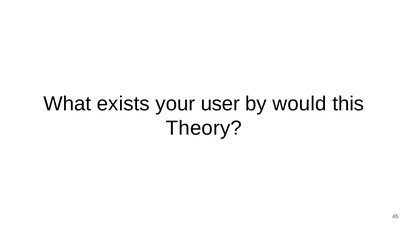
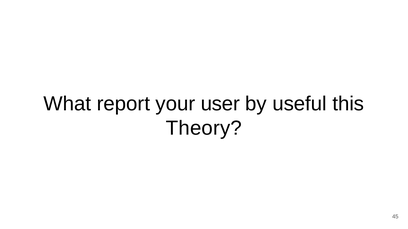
exists: exists -> report (123, 104)
would: would -> useful (300, 104)
